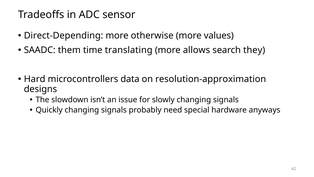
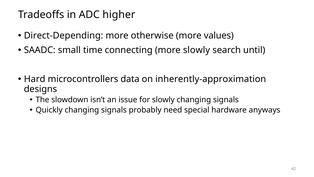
sensor: sensor -> higher (119, 15)
them: them -> small (69, 50)
translating: translating -> connecting (129, 50)
more allows: allows -> slowly (196, 50)
they: they -> until (254, 50)
resolution-approximation: resolution-approximation -> inherently-approximation (211, 79)
